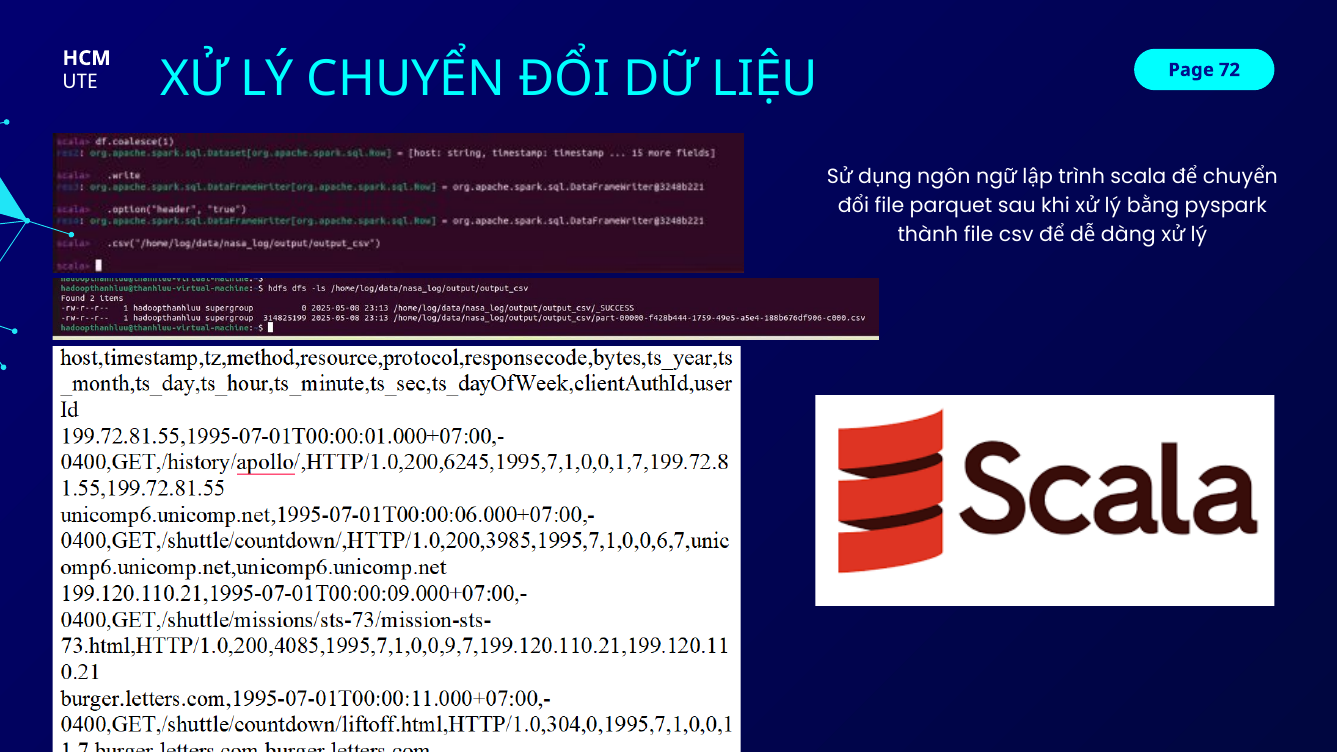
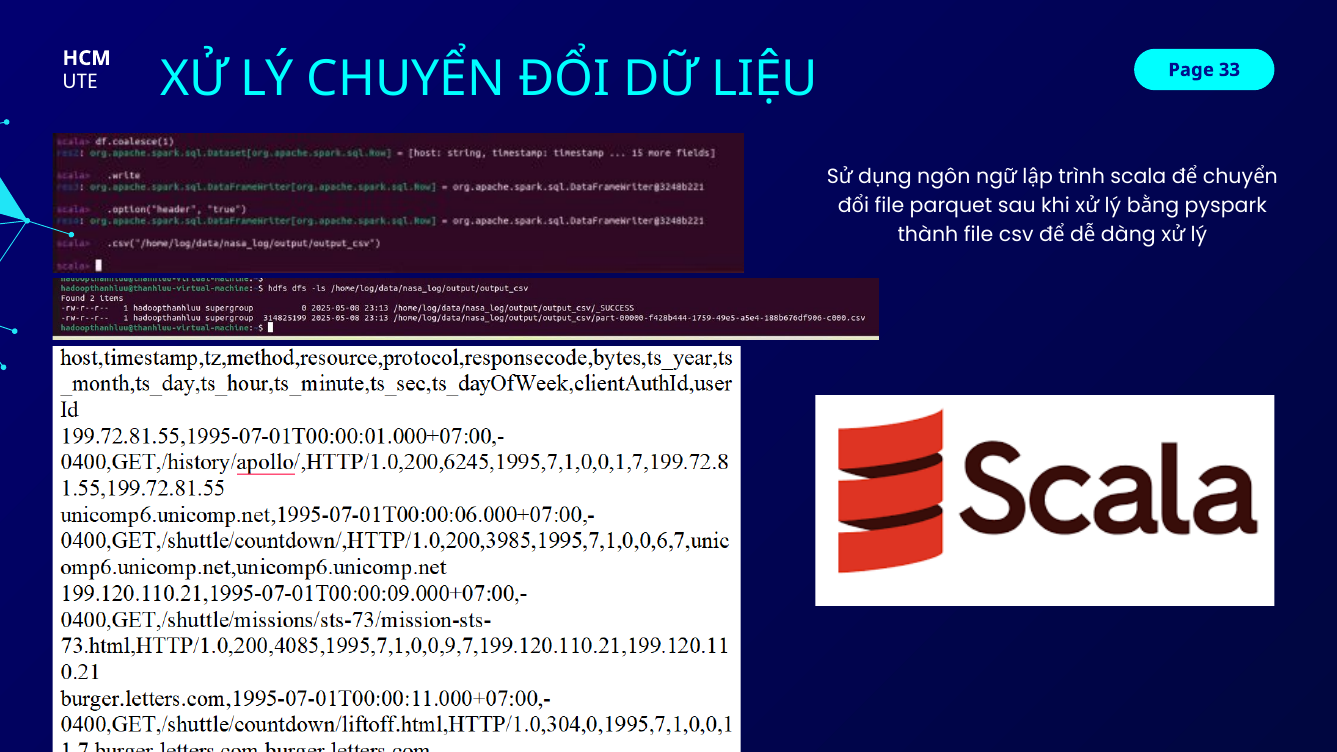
72: 72 -> 33 (1229, 70)
